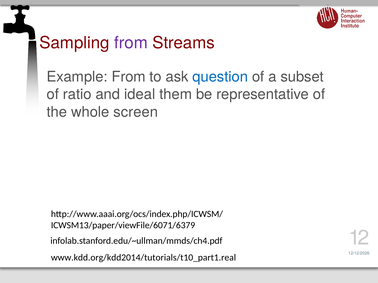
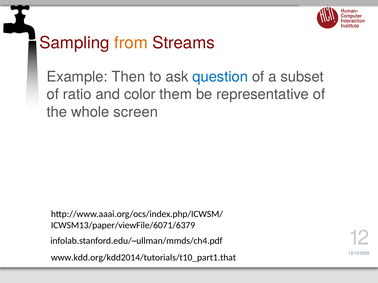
from colour: purple -> orange (131, 43)
Example From: From -> Then (129, 77)
ideal: ideal -> color (140, 95)
www.kdd.org/kdd2014/tutorials/t10_part1.real: www.kdd.org/kdd2014/tutorials/t10_part1.real -> www.kdd.org/kdd2014/tutorials/t10_part1.that (143, 258)
